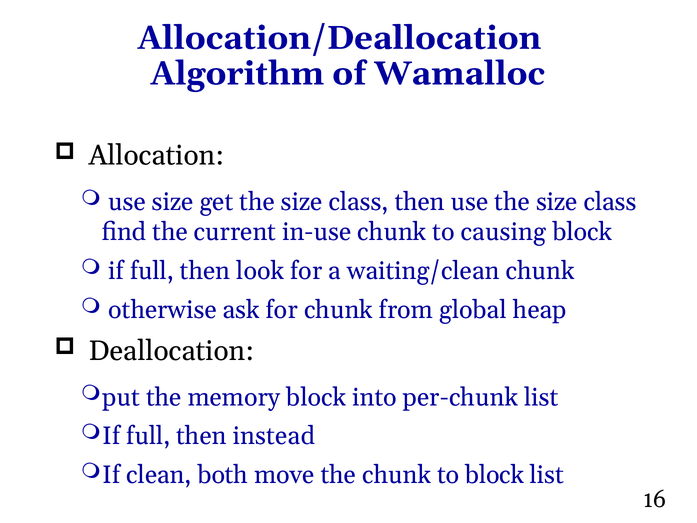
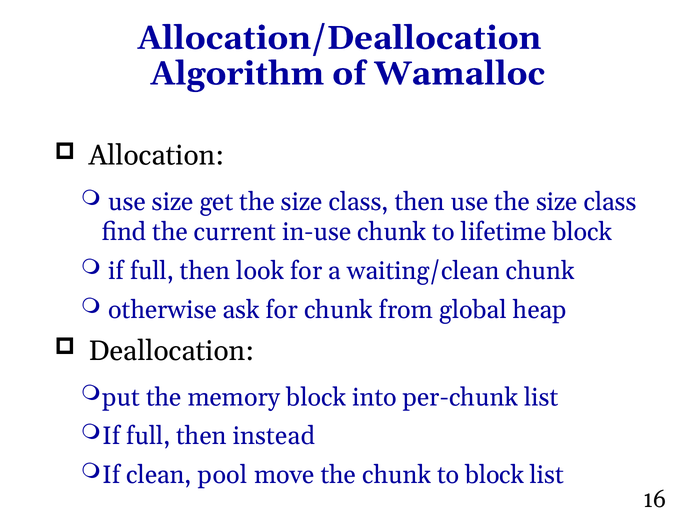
causing: causing -> lifetime (504, 232)
both: both -> pool (223, 475)
